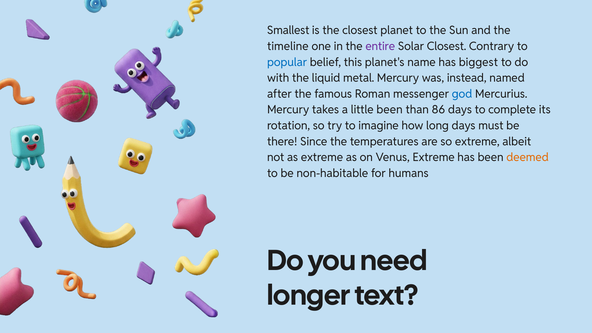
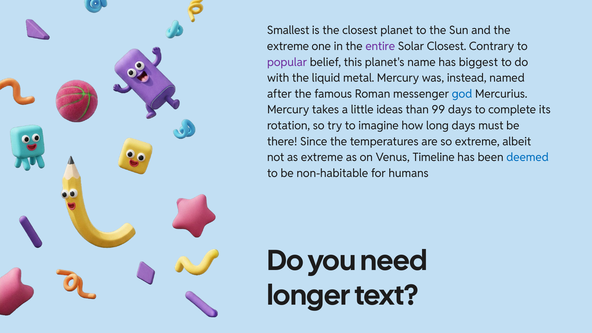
timeline: timeline -> extreme (288, 46)
popular colour: blue -> purple (287, 62)
little been: been -> ideas (390, 110)
86: 86 -> 99 (438, 110)
Venus Extreme: Extreme -> Timeline (434, 157)
deemed colour: orange -> blue (528, 157)
